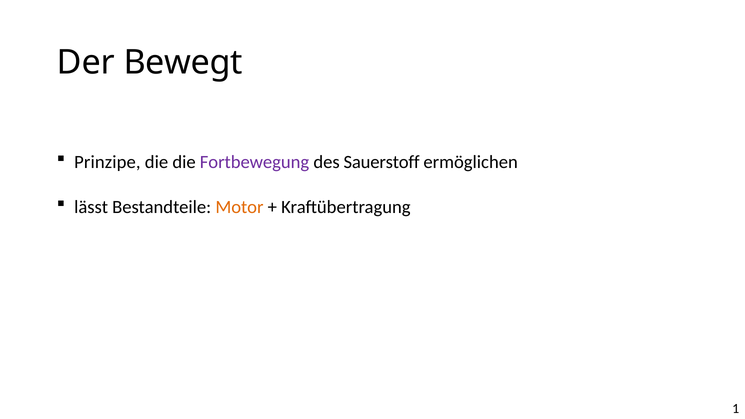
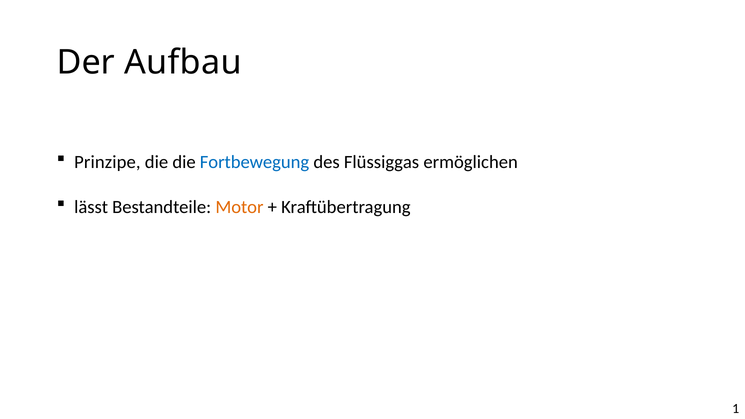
Bewegt: Bewegt -> Aufbau (183, 63)
Fortbewegung colour: purple -> blue (255, 162)
Sauerstoff: Sauerstoff -> Flüssiggas (382, 162)
